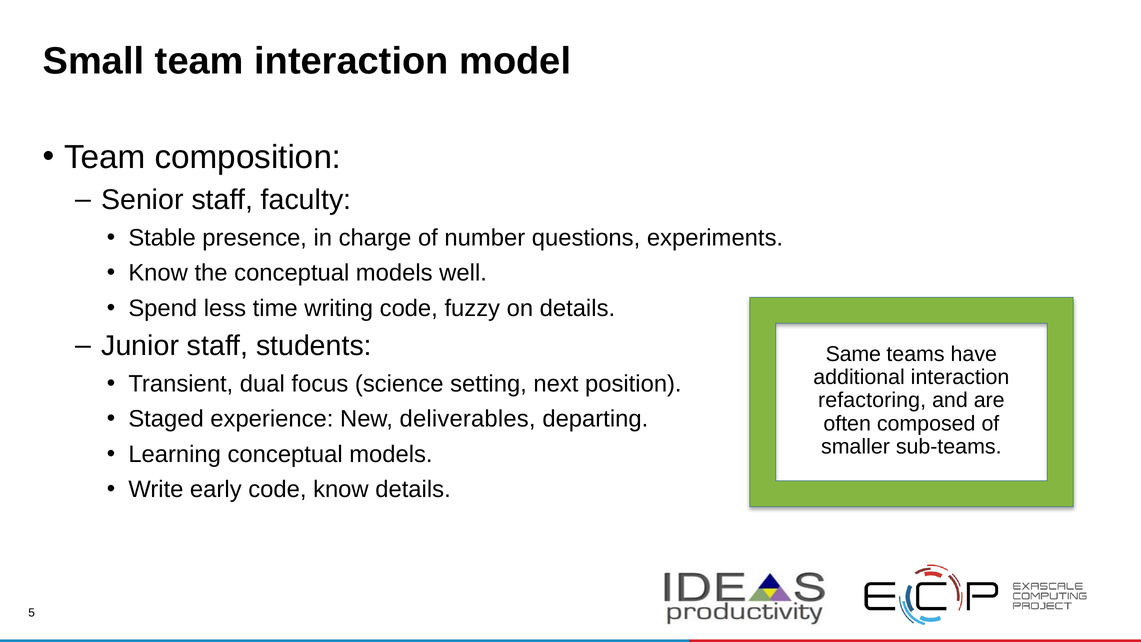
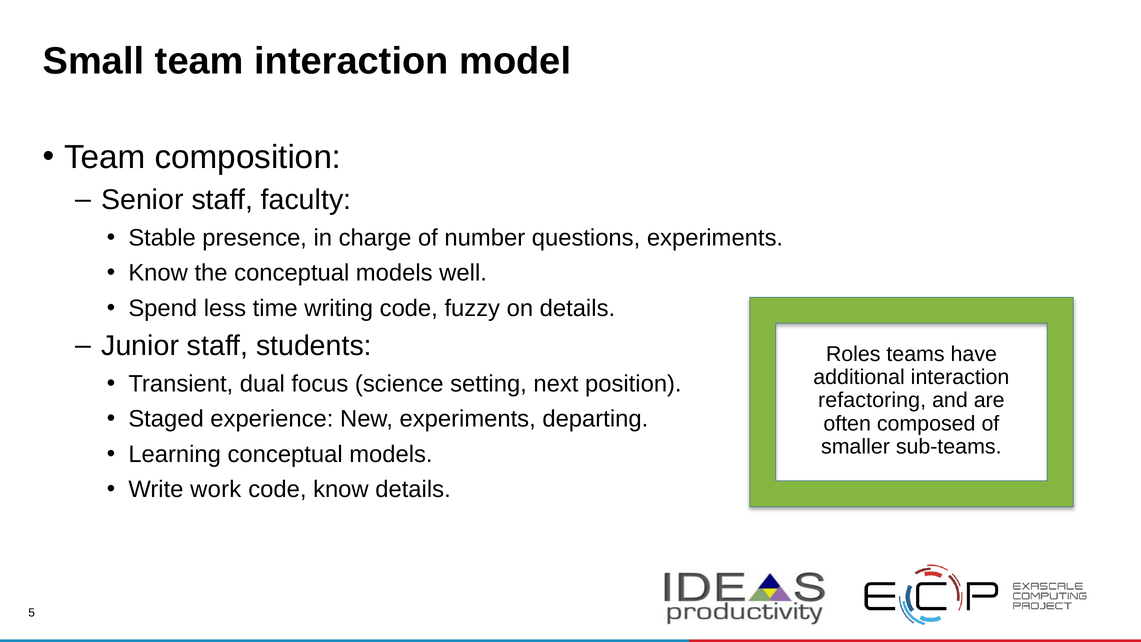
Same: Same -> Roles (853, 354)
New deliverables: deliverables -> experiments (468, 419)
early: early -> work (216, 489)
